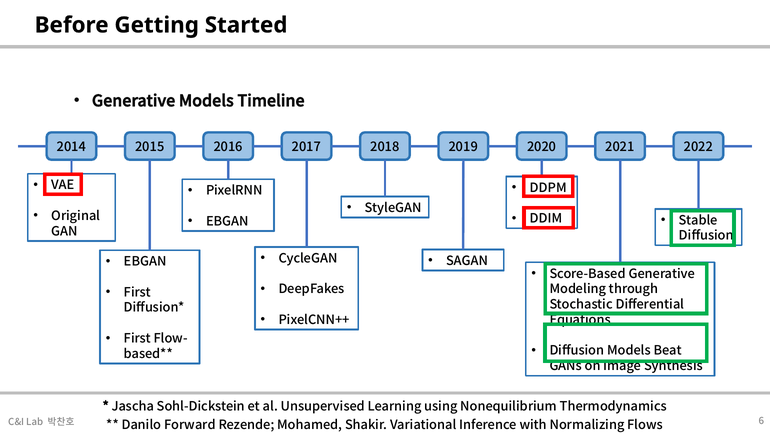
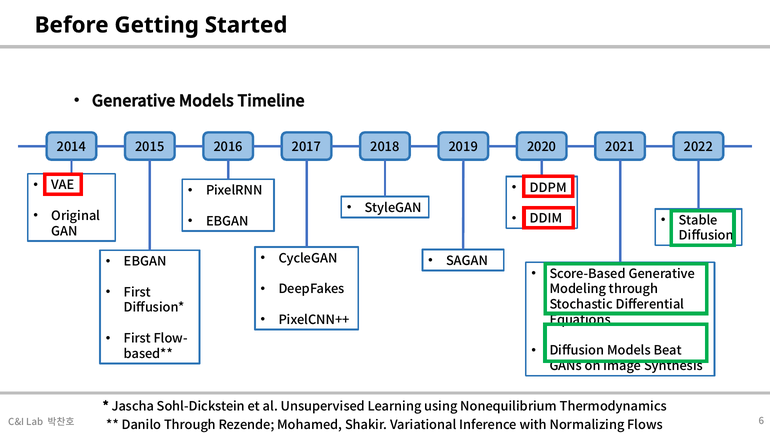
Danilo Forward: Forward -> Through (190, 425)
